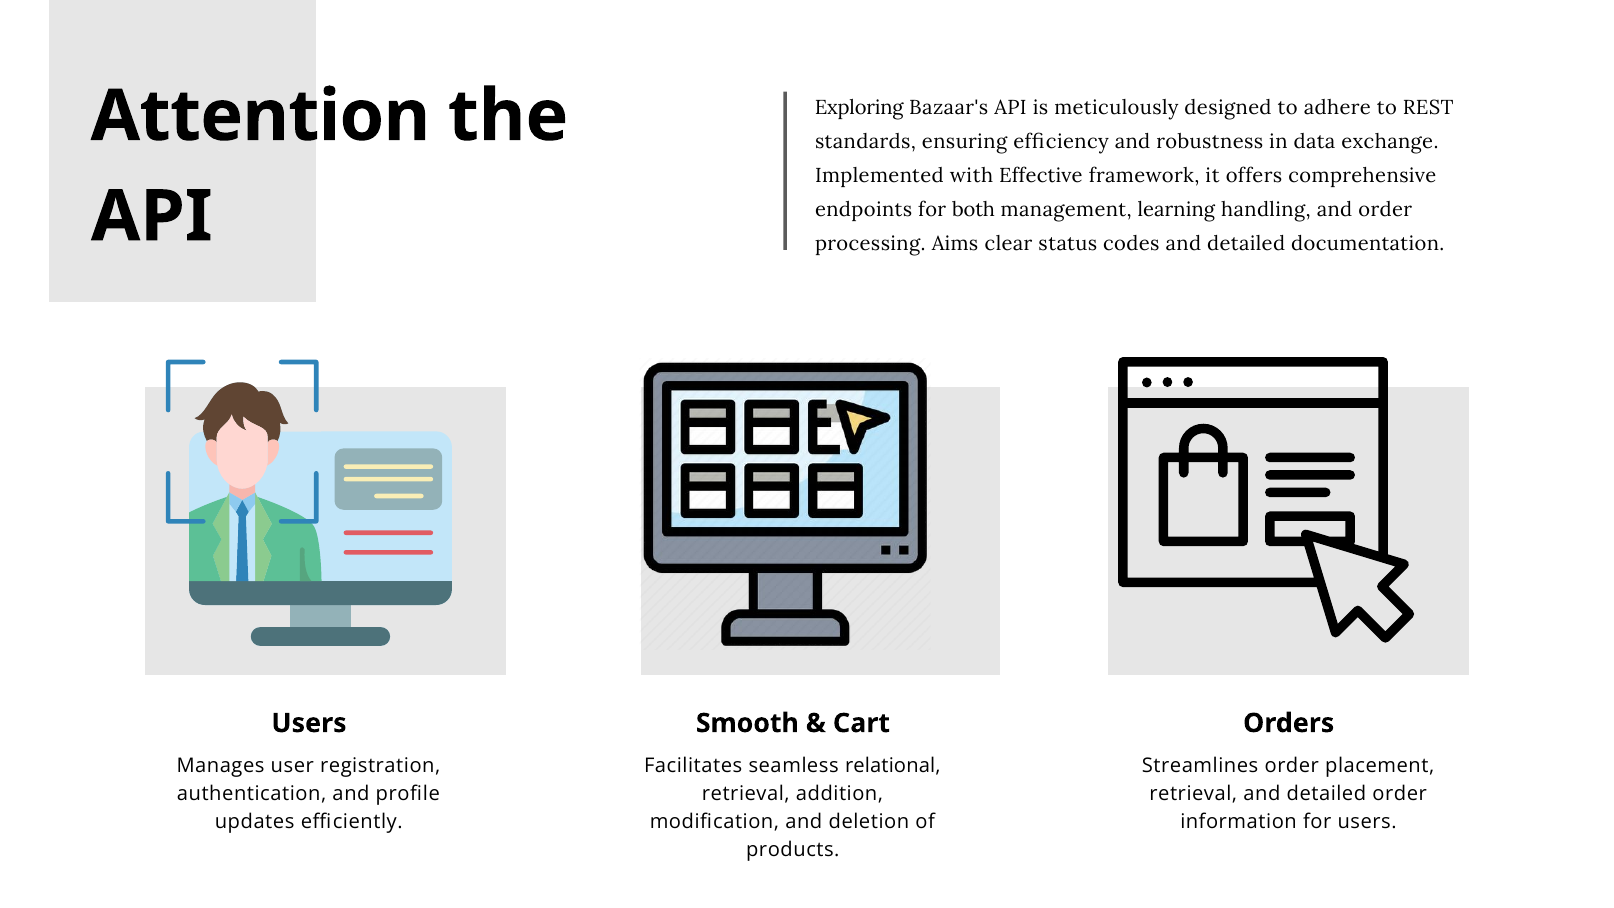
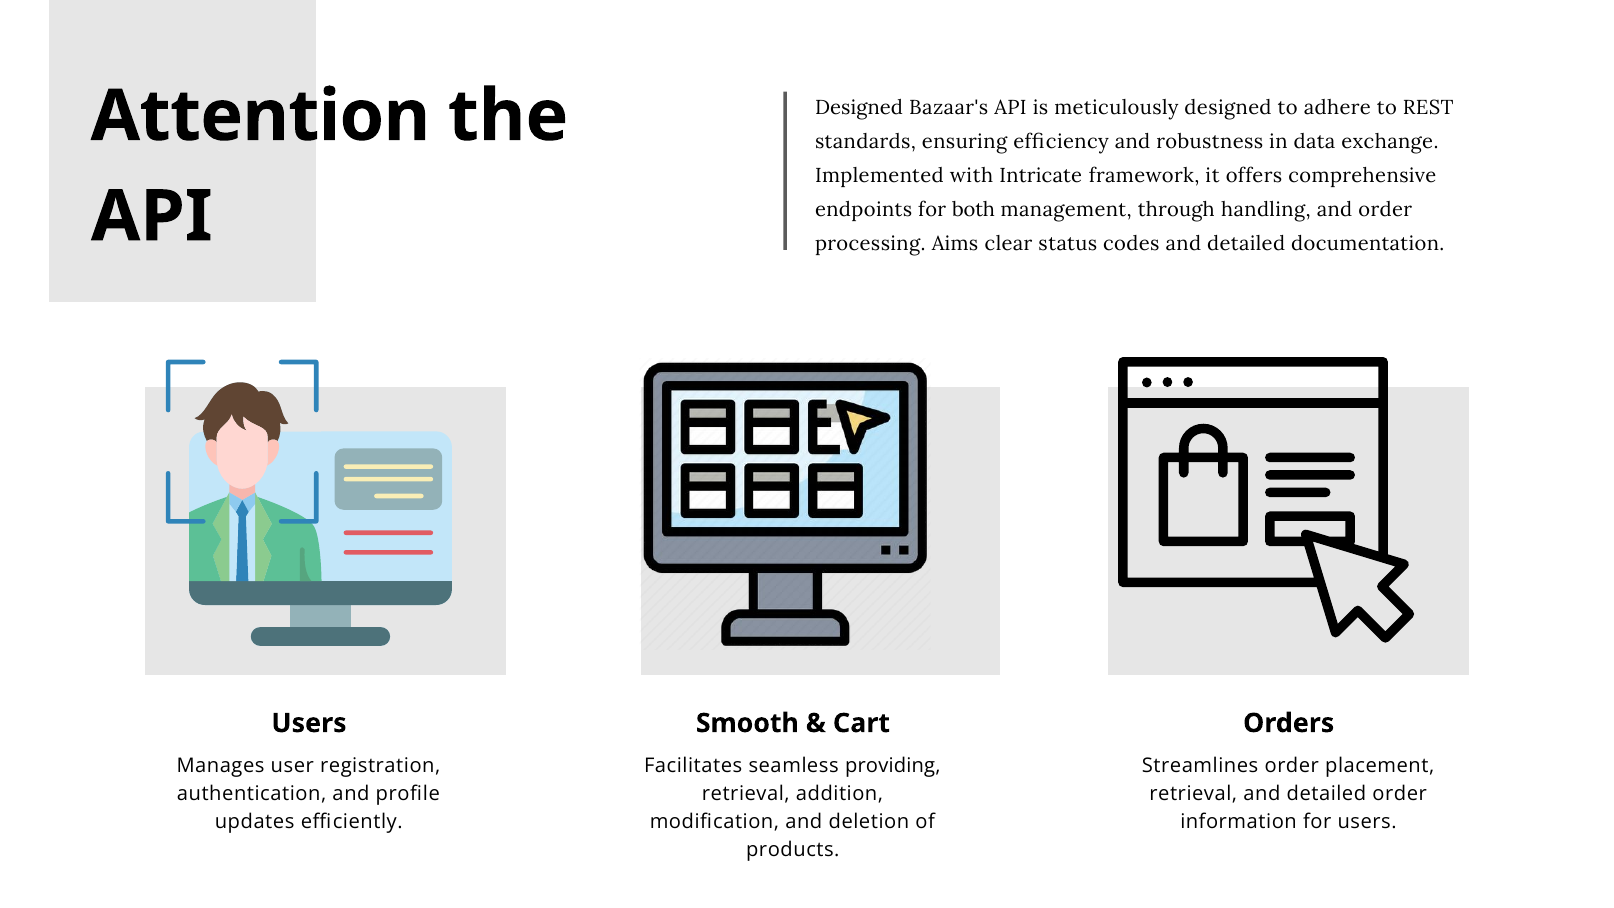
Exploring: Exploring -> Designed (859, 107)
Effective: Effective -> Intricate (1041, 176)
learning: learning -> through (1176, 210)
relational: relational -> providing (893, 765)
